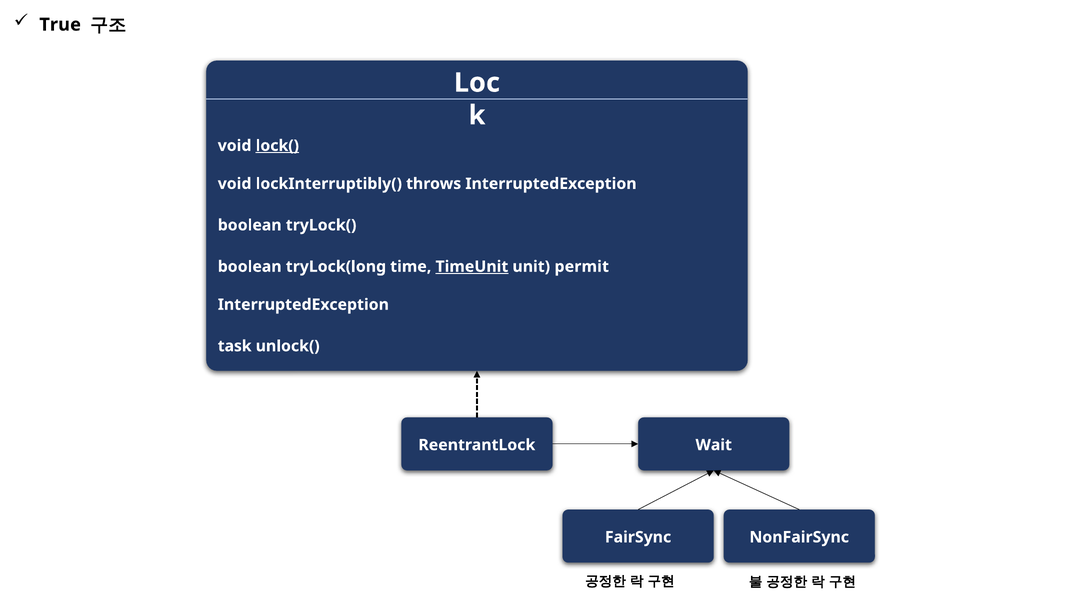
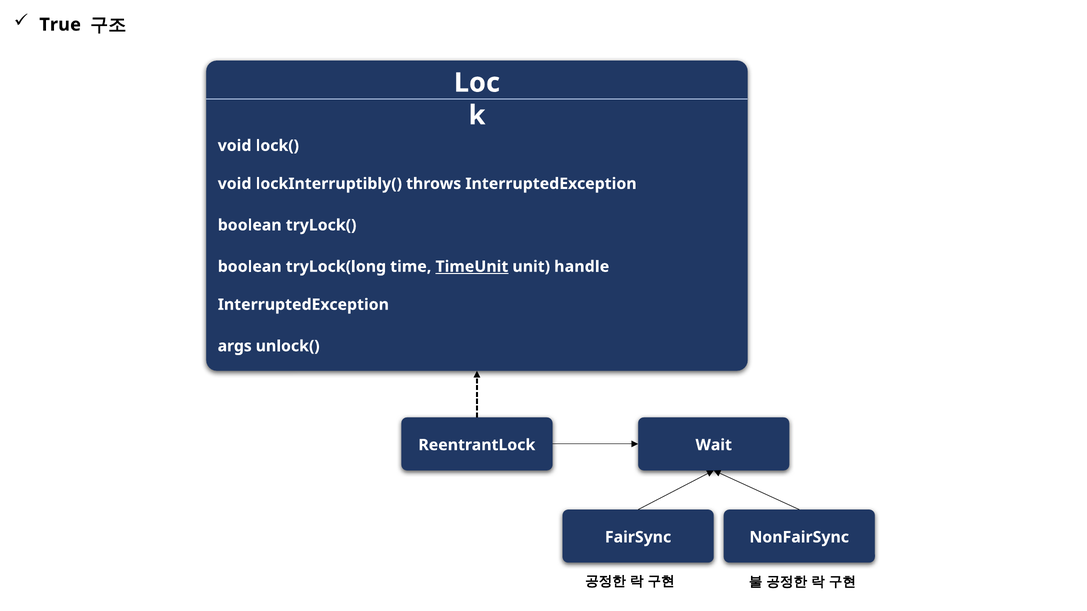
lock( underline: present -> none (277, 146)
permit: permit -> handle (582, 267)
task: task -> args (235, 346)
